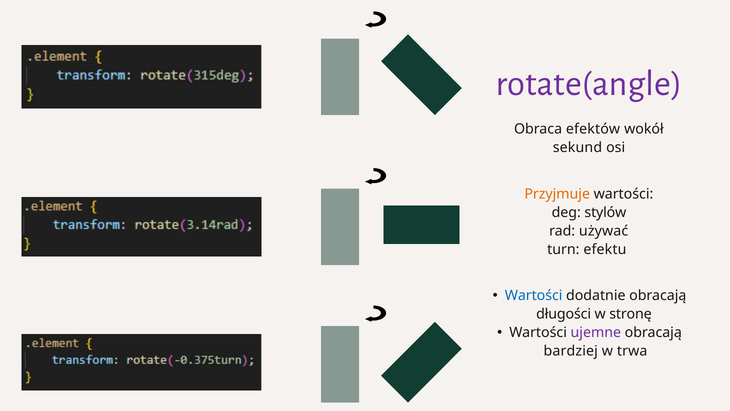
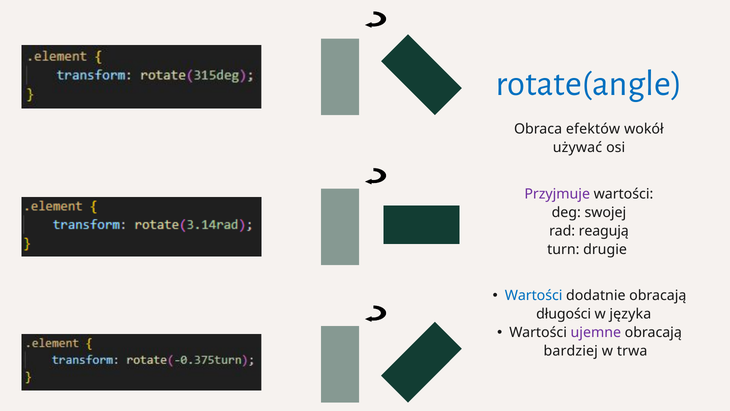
rotate(angle colour: purple -> blue (589, 83)
sekund: sekund -> używać (577, 147)
Przyjmuje colour: orange -> purple (557, 194)
stylów: stylów -> swojej (605, 212)
używać: używać -> reagują (604, 231)
efektu: efektu -> drugie (605, 249)
stronę: stronę -> języka (630, 314)
